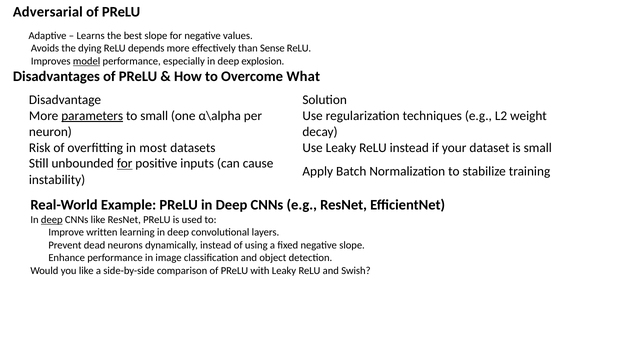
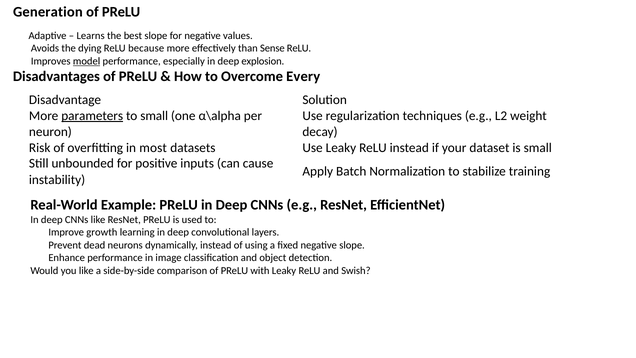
Adversarial: Adversarial -> Generation (48, 12)
depends: depends -> because (146, 48)
What: What -> Every (303, 76)
for underline: present -> none (125, 163)
deep underline: present -> none (52, 220)
written: written -> growth (102, 232)
